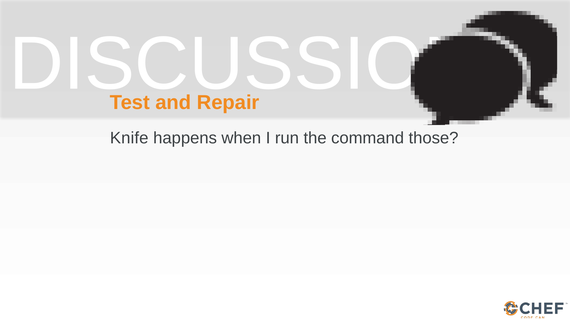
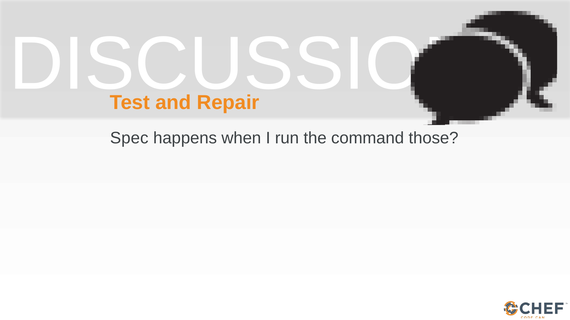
Knife: Knife -> Spec (129, 138)
